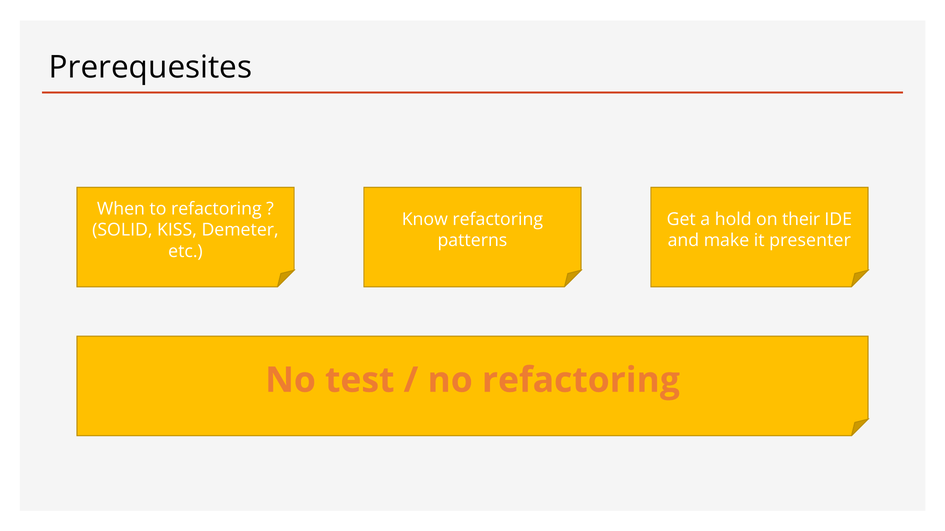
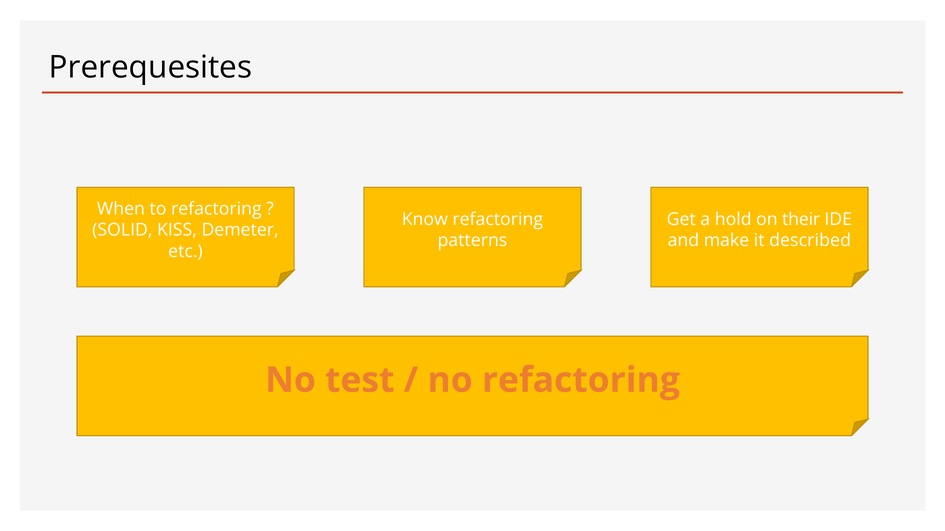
presenter: presenter -> described (810, 241)
